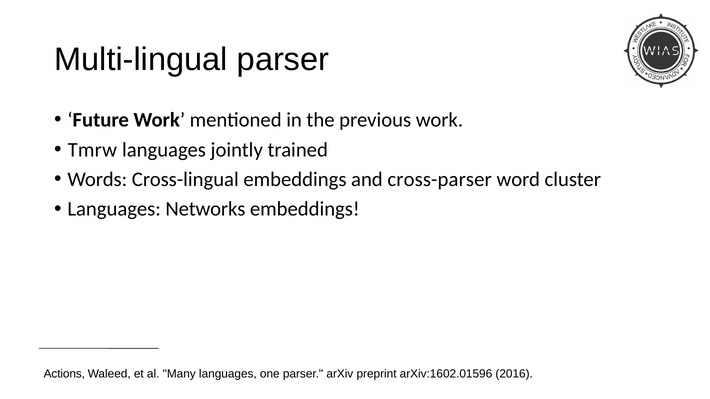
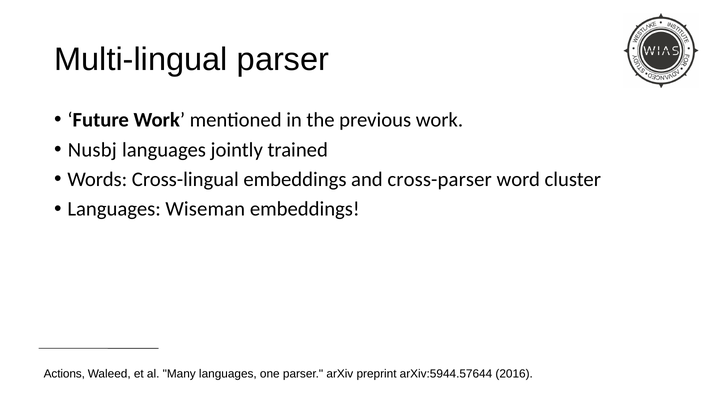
Tmrw: Tmrw -> Nusbj (92, 150)
Networks: Networks -> Wiseman (205, 209)
arXiv:1602.01596: arXiv:1602.01596 -> arXiv:5944.57644 (446, 374)
